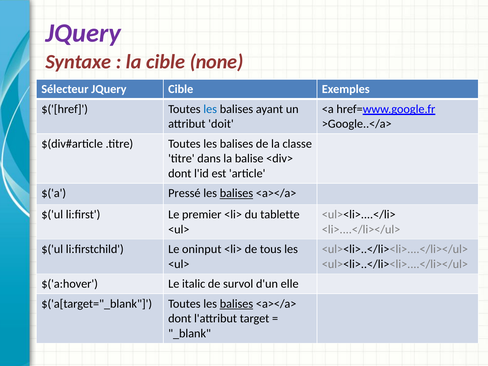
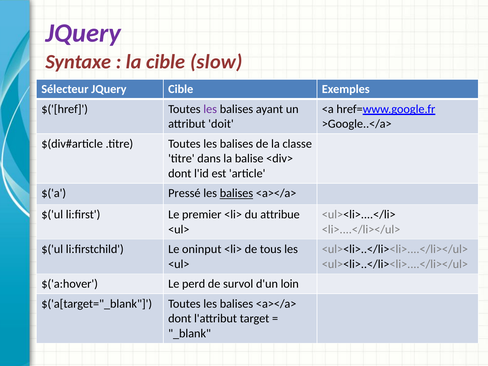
none: none -> slow (216, 62)
les colour: blue -> purple (210, 109)
tablette: tablette -> attribue (280, 215)
italic: italic -> perd (194, 284)
elle: elle -> loin (290, 284)
balises underline: present -> none (236, 304)
